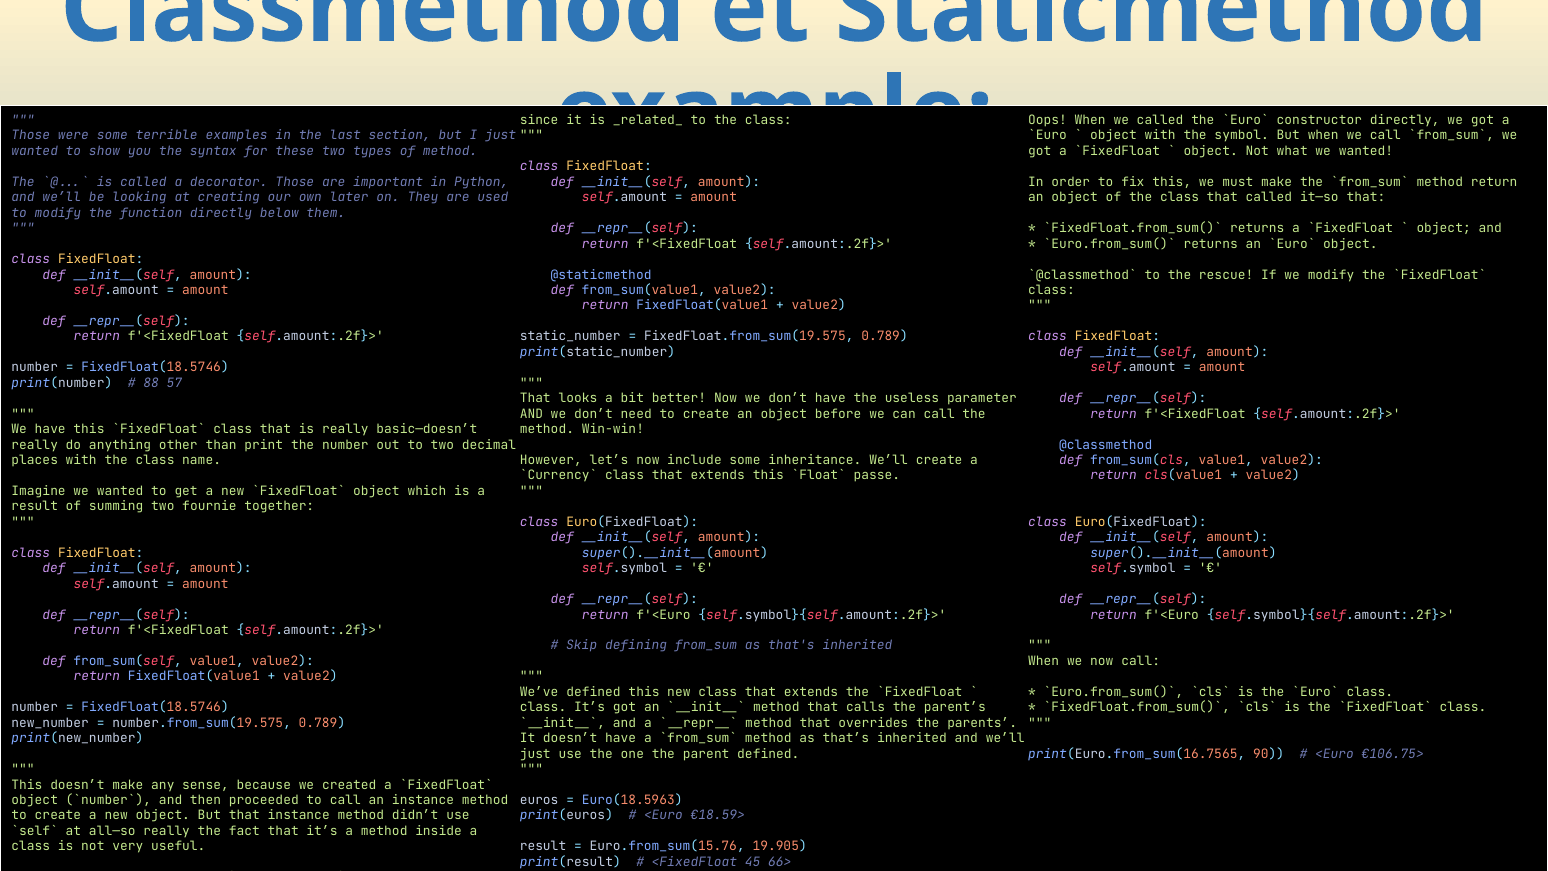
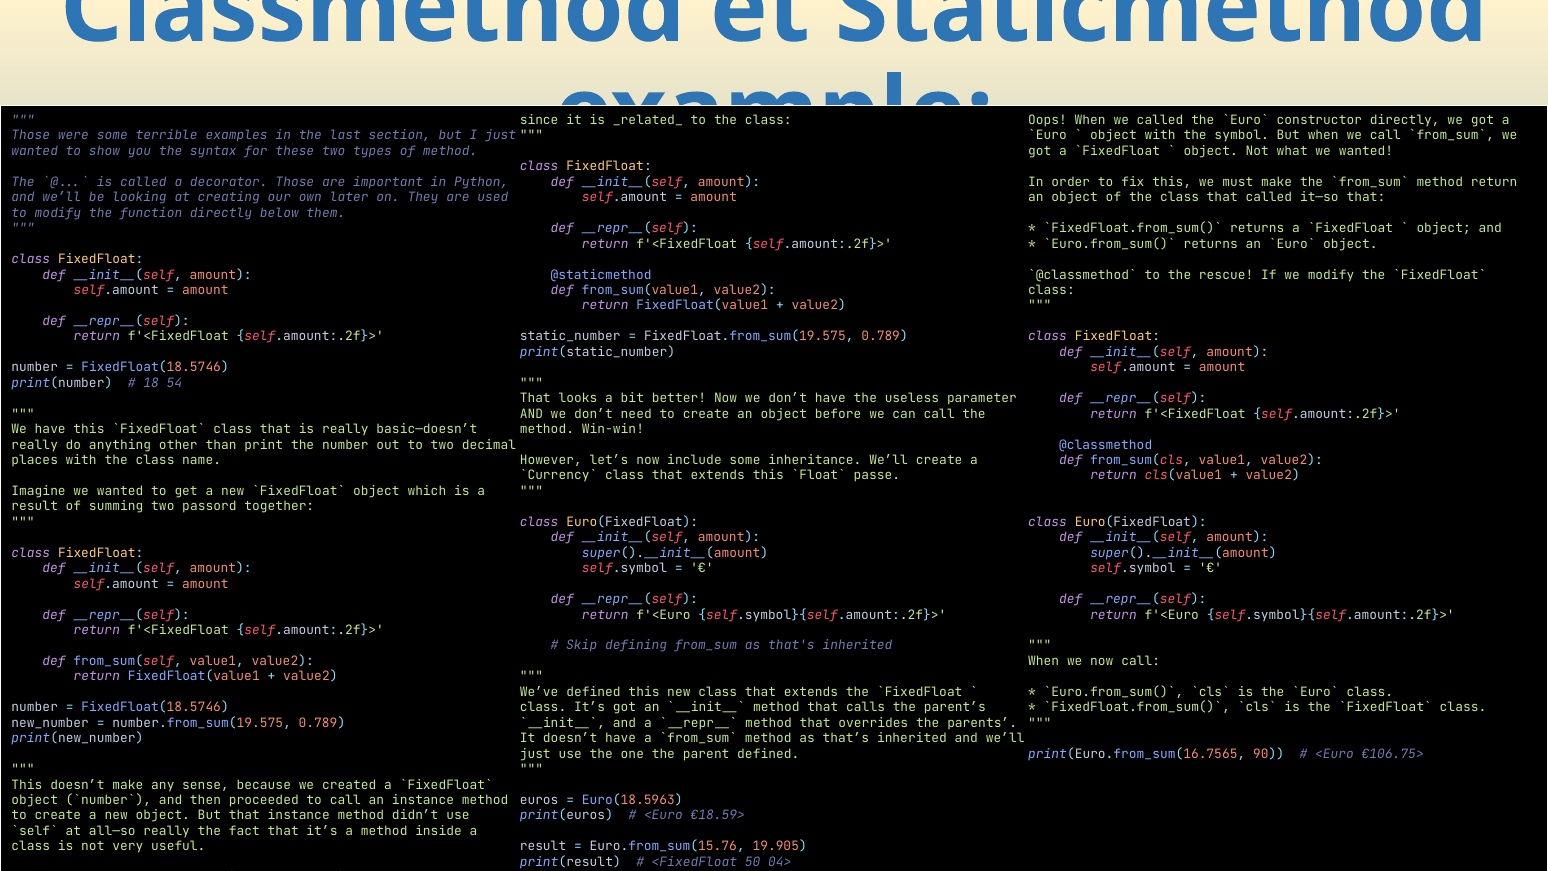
88.57: 88.57 -> 18.54 (163, 383)
fournie: fournie -> passord (209, 506)
45.66>: 45.66> -> 50.04> (768, 862)
